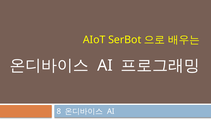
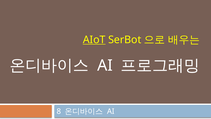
AIoT underline: none -> present (94, 40)
